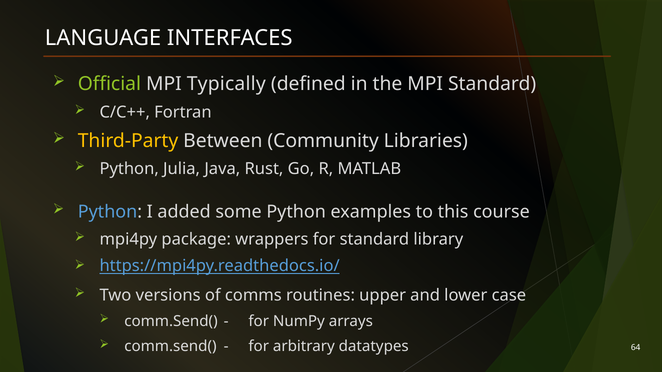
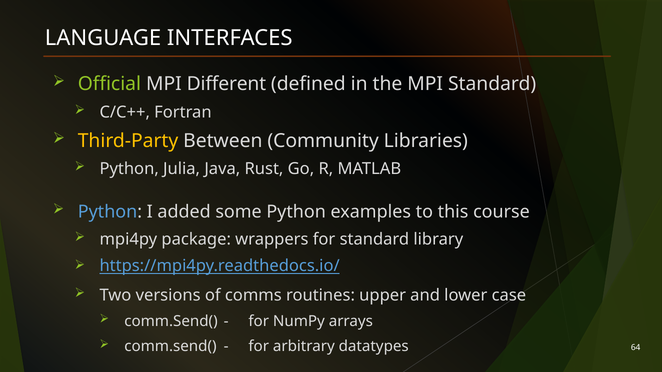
Typically: Typically -> Different (226, 84)
